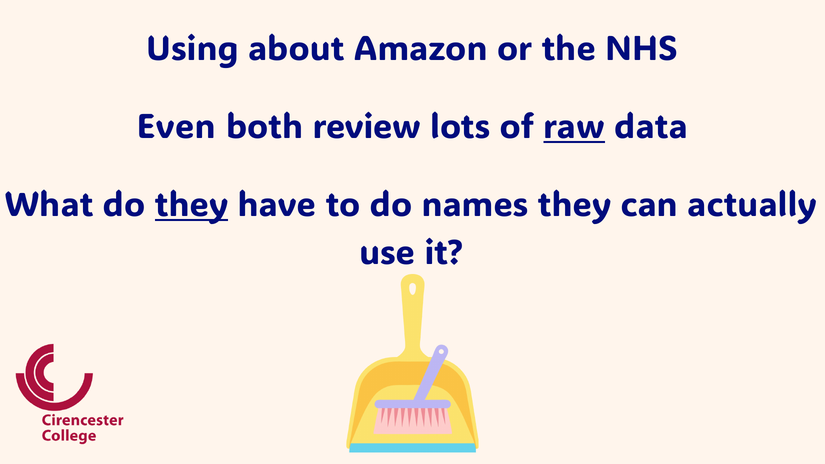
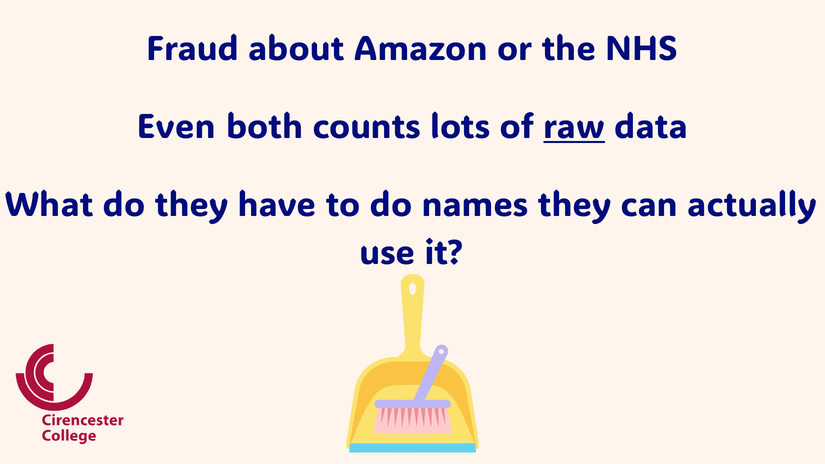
Using: Using -> Fraud (193, 49)
review: review -> counts (367, 127)
they underline: present -> none (191, 205)
